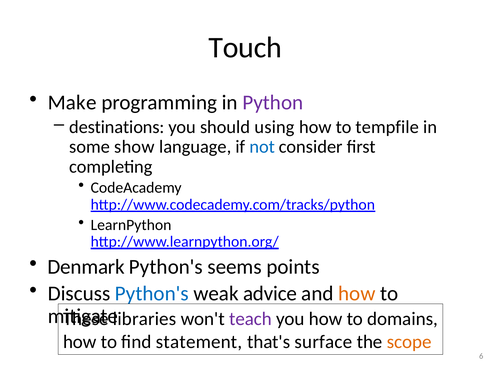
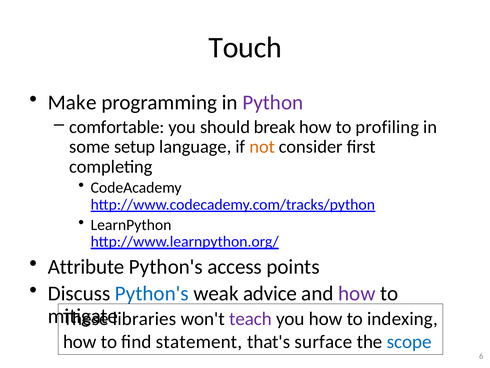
destinations: destinations -> comfortable (117, 127)
using: using -> break (275, 127)
tempfile: tempfile -> profiling (387, 127)
show: show -> setup (135, 147)
not colour: blue -> orange (262, 147)
Denmark: Denmark -> Attribute (86, 266)
seems: seems -> access (235, 266)
how colour: orange -> purple (357, 293)
domains: domains -> indexing (402, 319)
scope colour: orange -> blue (409, 341)
